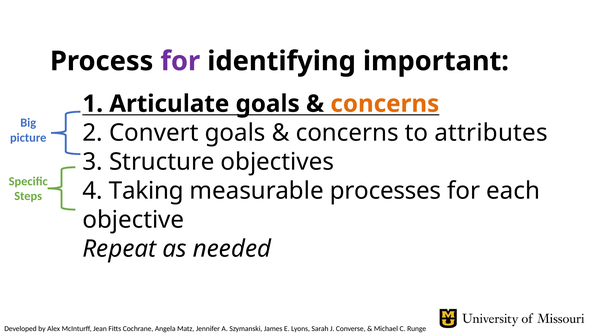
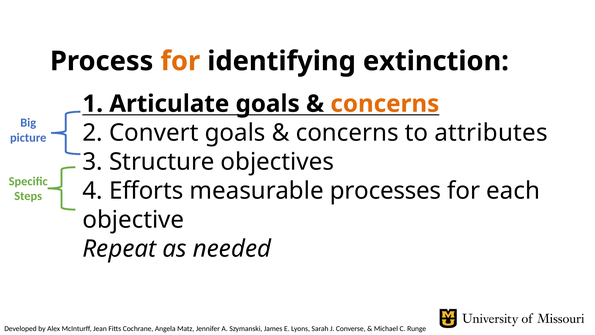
for colour: purple -> orange (180, 61)
important: important -> extinction (436, 61)
Taking: Taking -> Efforts (146, 191)
